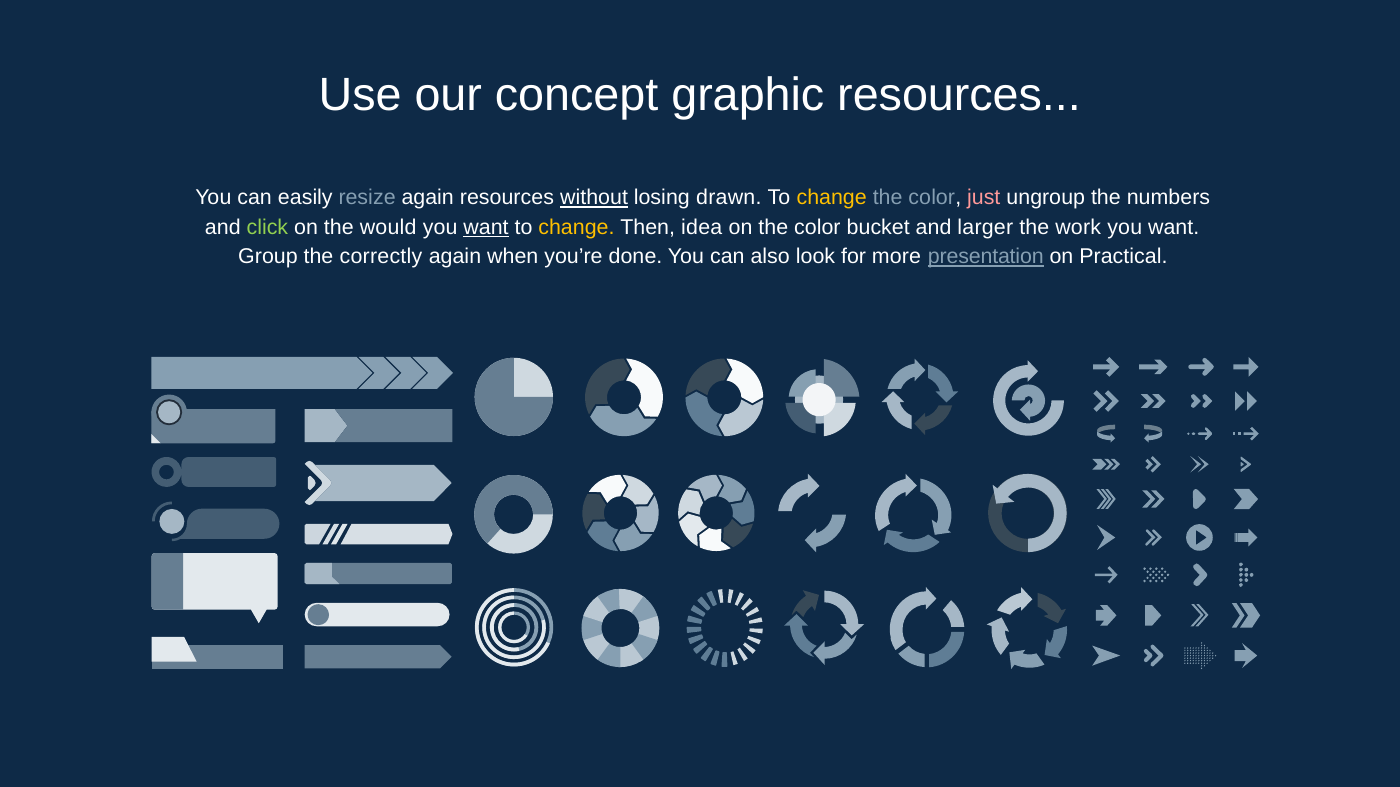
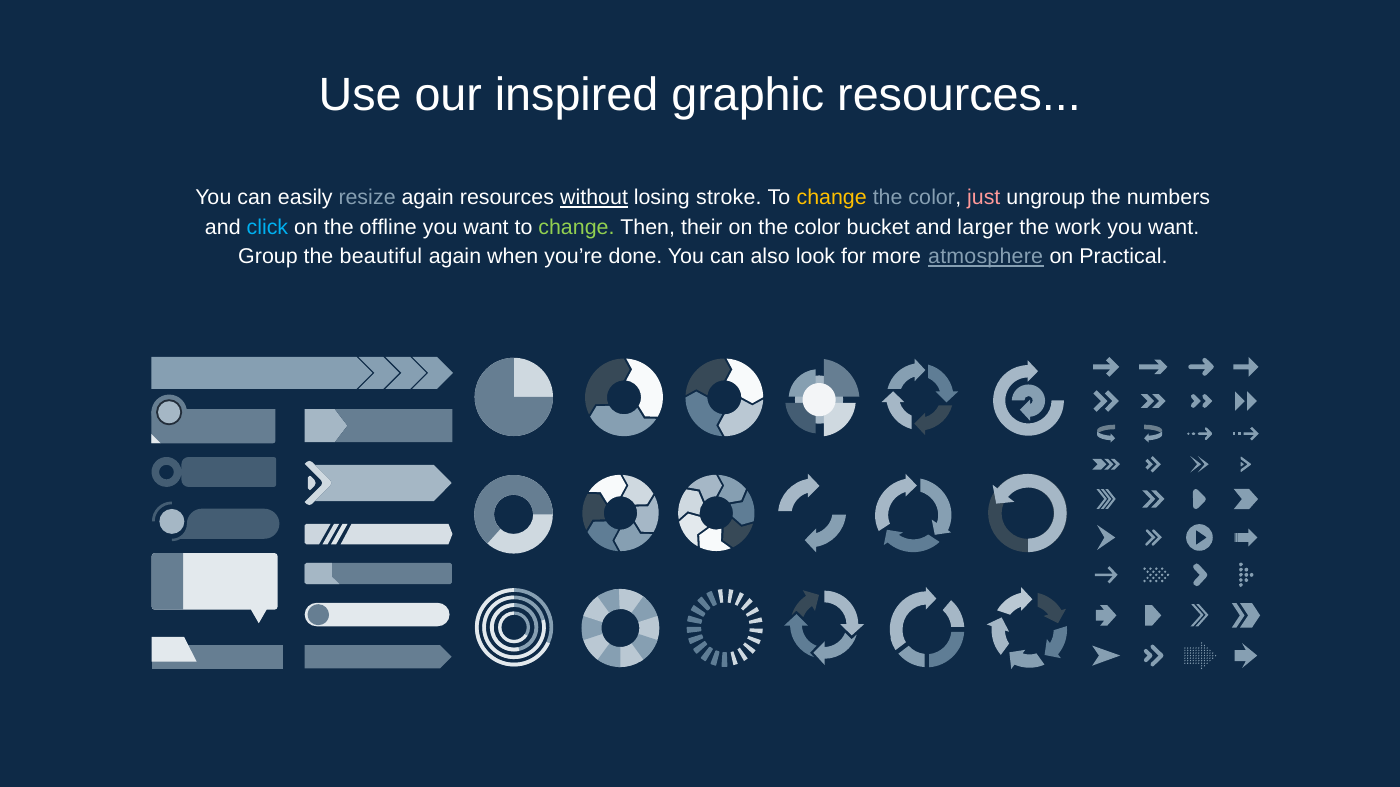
concept: concept -> inspired (577, 95)
drawn: drawn -> stroke (729, 198)
click colour: light green -> light blue (267, 227)
would: would -> offline (388, 227)
want underline: present -> none (486, 227)
change colour: yellow -> light green (576, 227)
idea: idea -> their (702, 227)
correctly: correctly -> beautiful (381, 257)
presentation: presentation -> atmosphere (986, 257)
